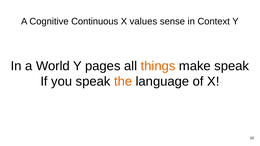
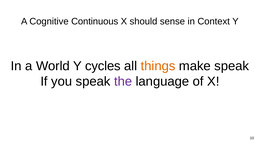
values: values -> should (143, 22)
pages: pages -> cycles (103, 66)
the colour: orange -> purple (123, 82)
